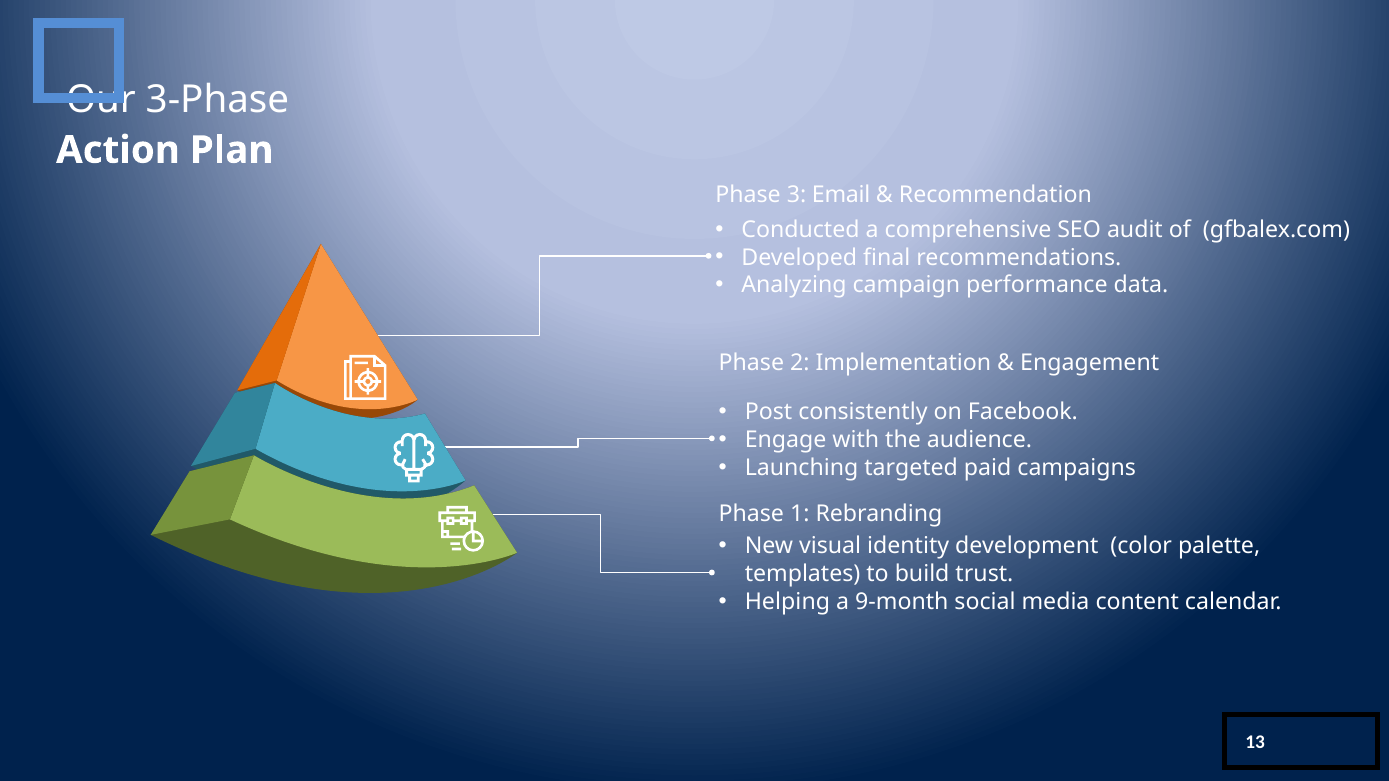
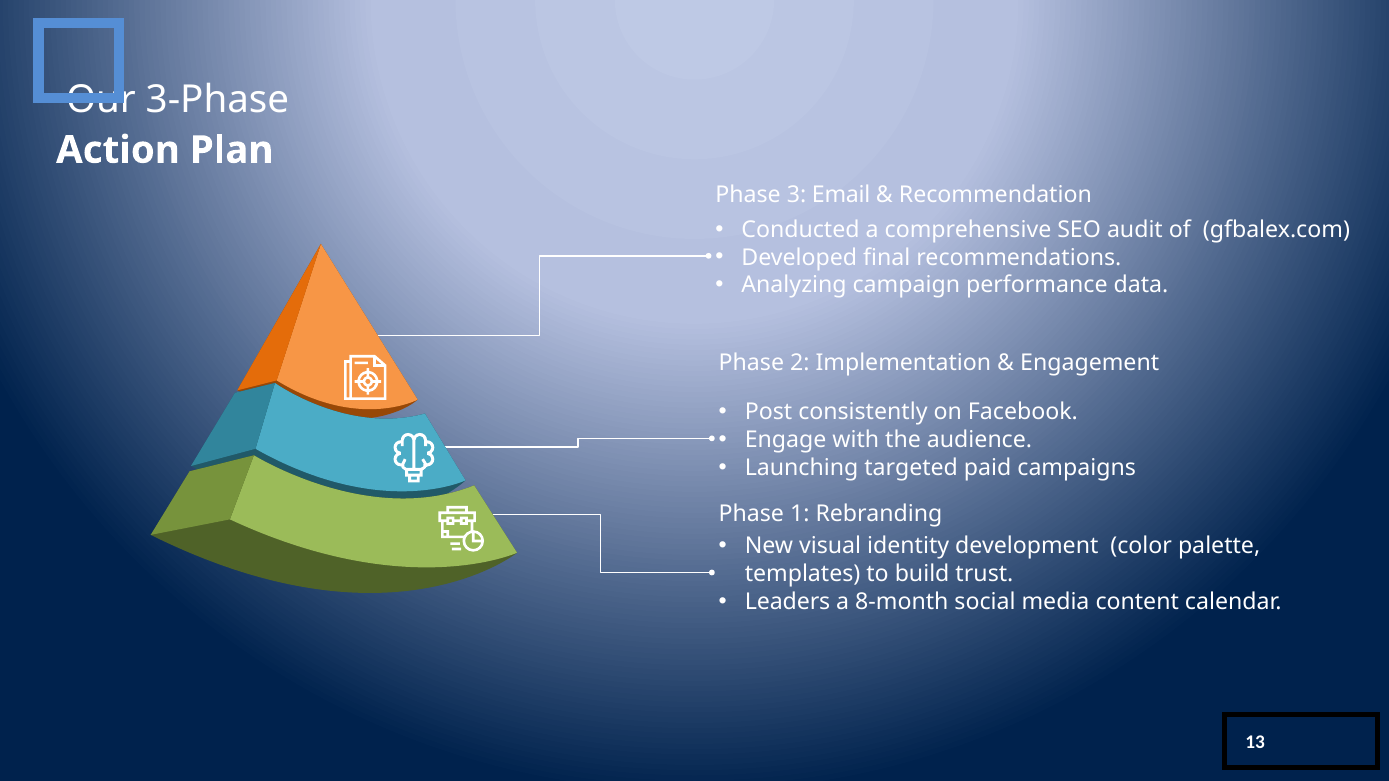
Helping: Helping -> Leaders (788, 602)
9-month: 9-month -> 8-month (902, 602)
